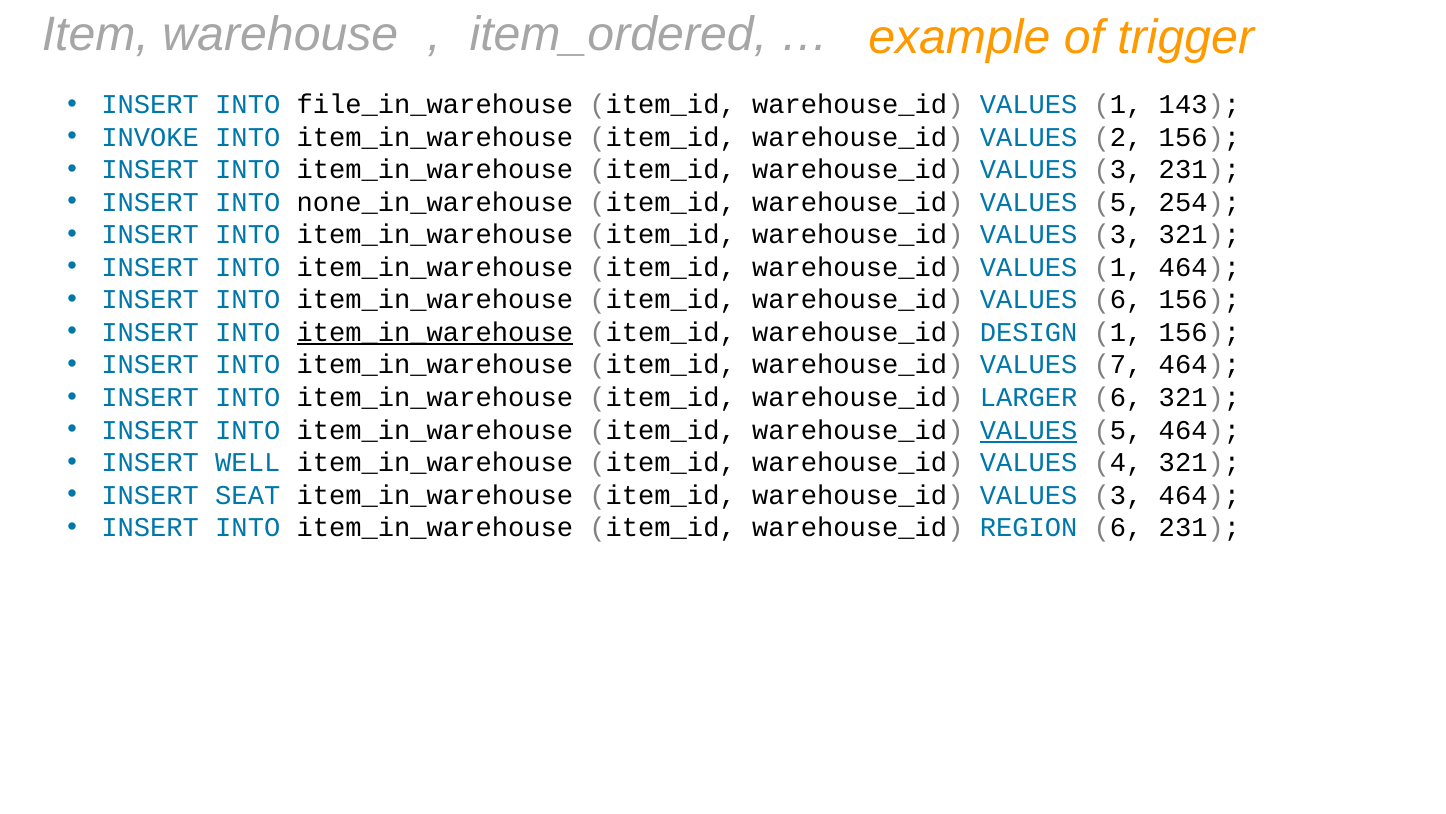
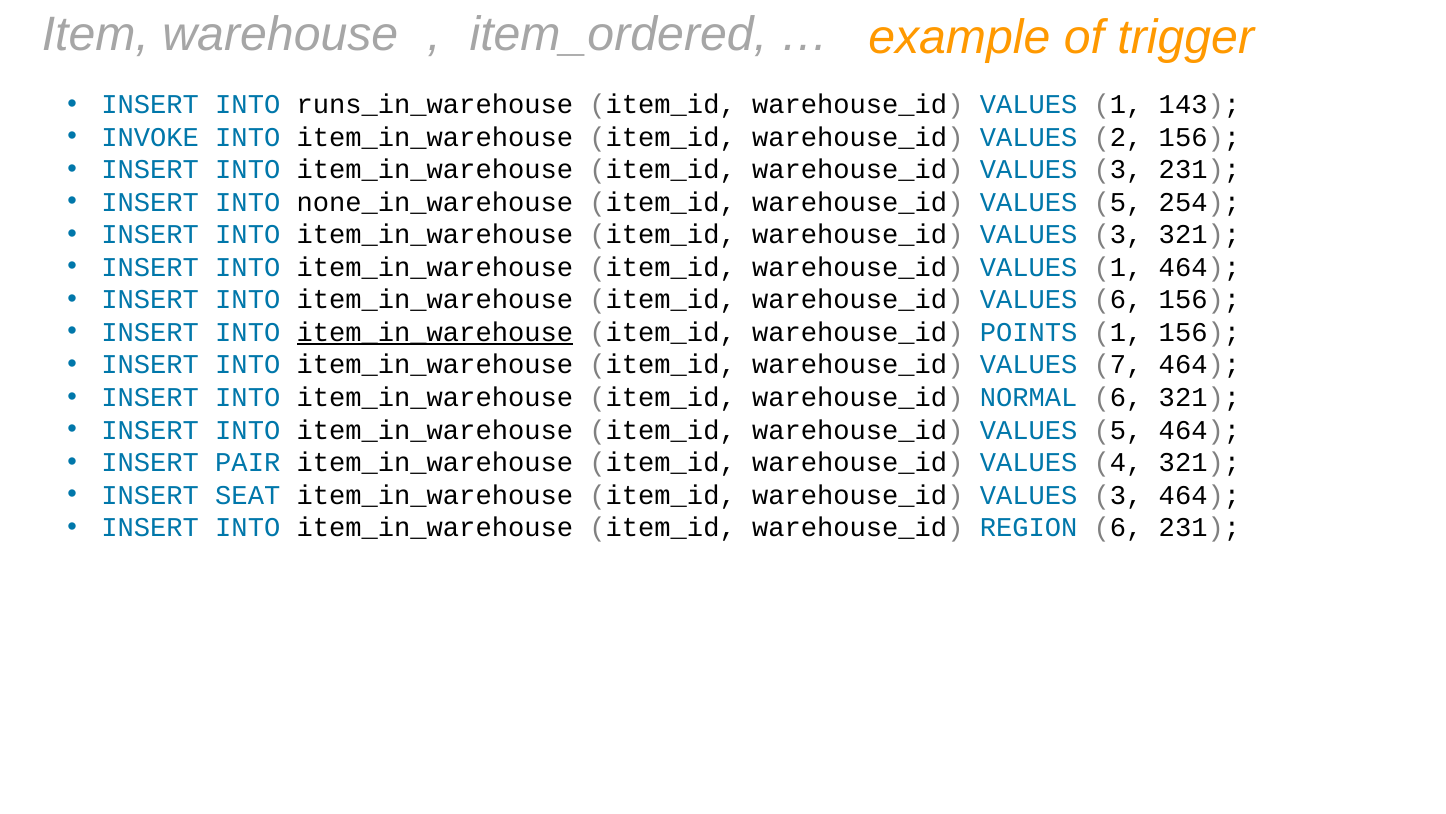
file_in_warehouse: file_in_warehouse -> runs_in_warehouse (435, 104)
DESIGN: DESIGN -> POINTS (1029, 332)
LARGER: LARGER -> NORMAL (1029, 397)
VALUES underline: present -> none (1029, 430)
WELL: WELL -> PAIR (248, 462)
